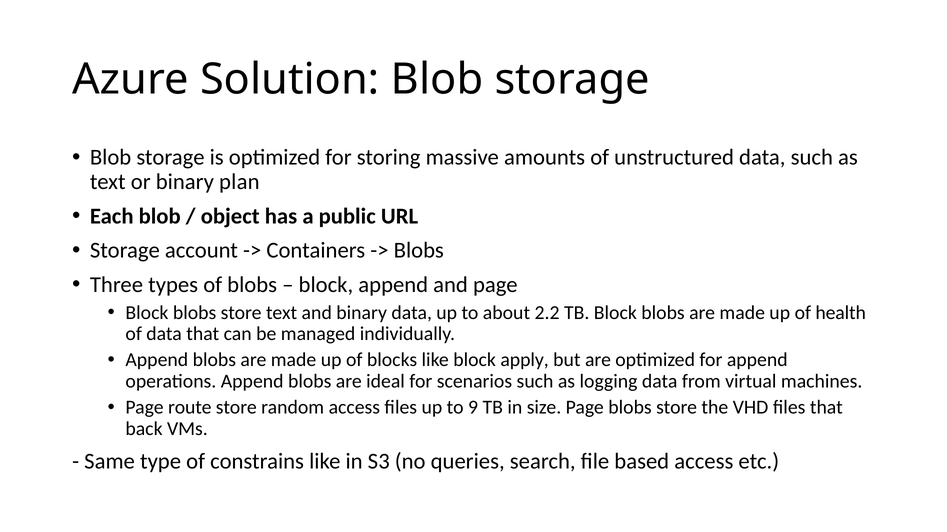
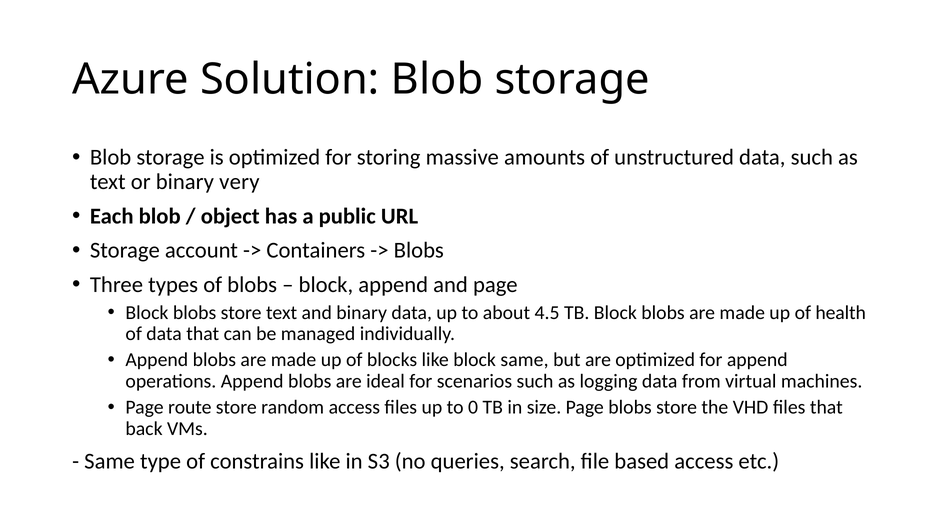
plan: plan -> very (239, 182)
2.2: 2.2 -> 4.5 (547, 313)
block apply: apply -> same (525, 360)
9: 9 -> 0 (473, 408)
